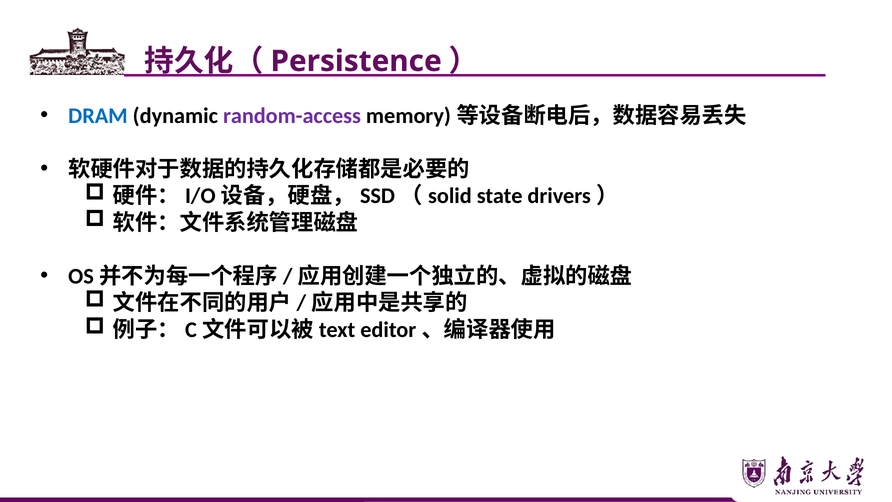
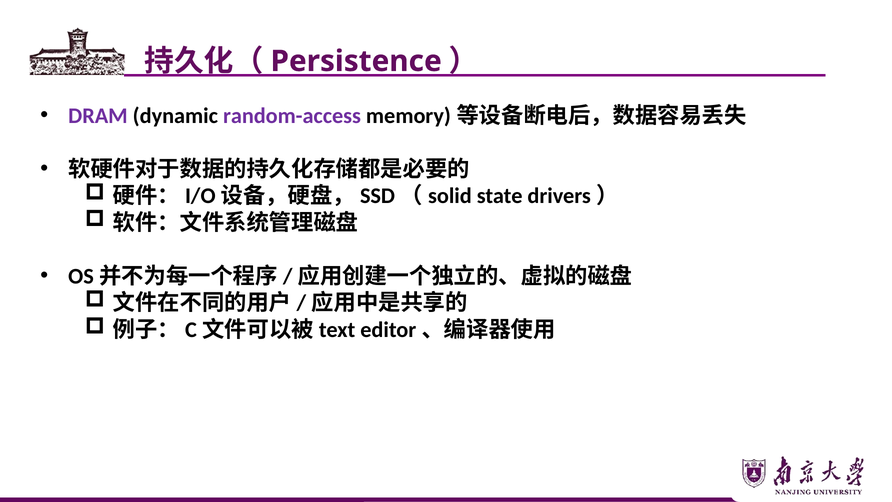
DRAM colour: blue -> purple (98, 116)
